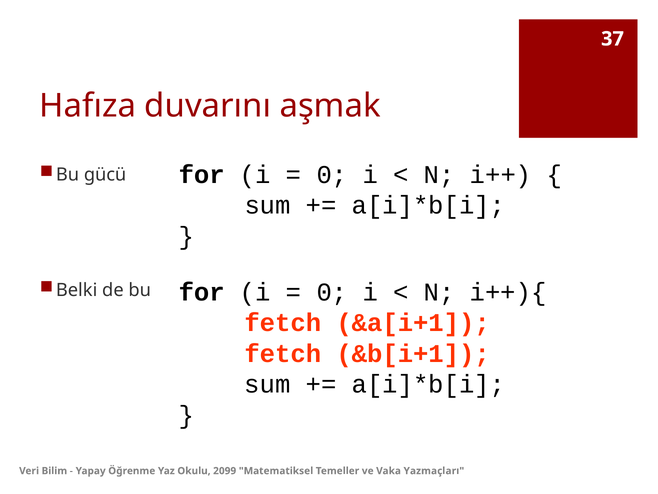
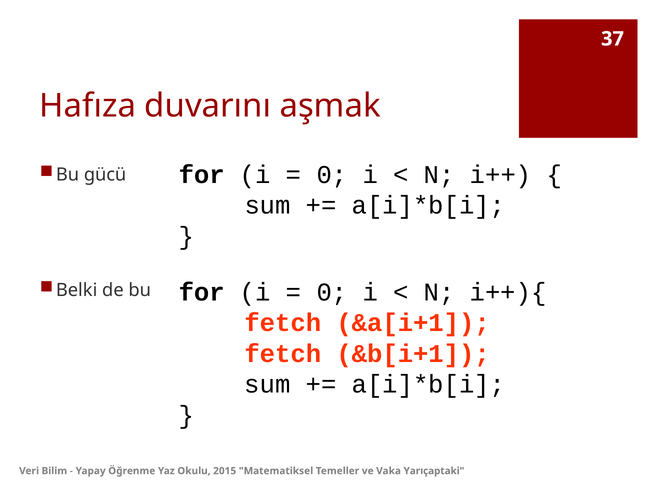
2099: 2099 -> 2015 (225, 470)
Yazmaçları: Yazmaçları -> Yarıçaptaki (434, 470)
